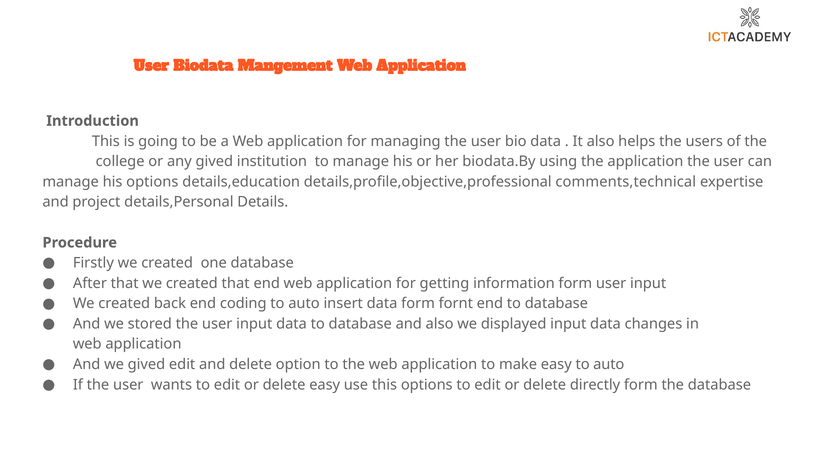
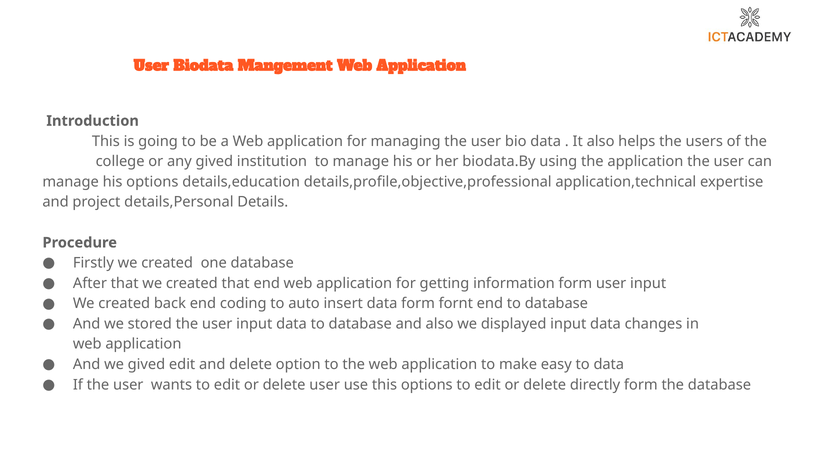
comments,technical: comments,technical -> application,technical (626, 182)
easy to auto: auto -> data (609, 364)
delete easy: easy -> user (325, 384)
